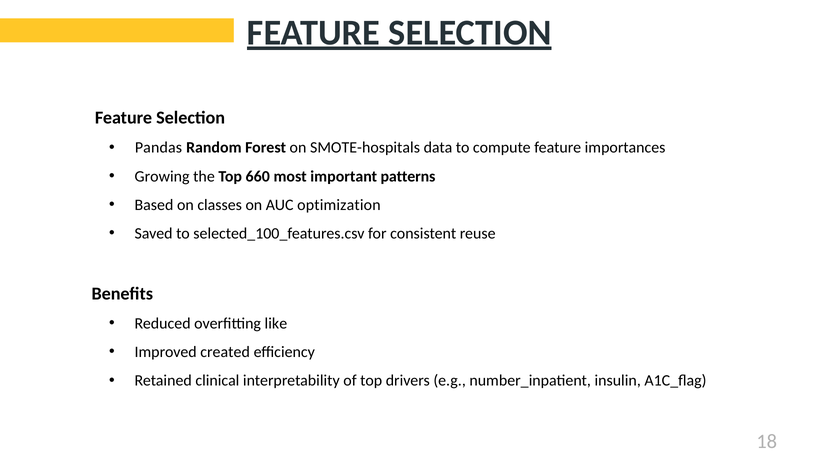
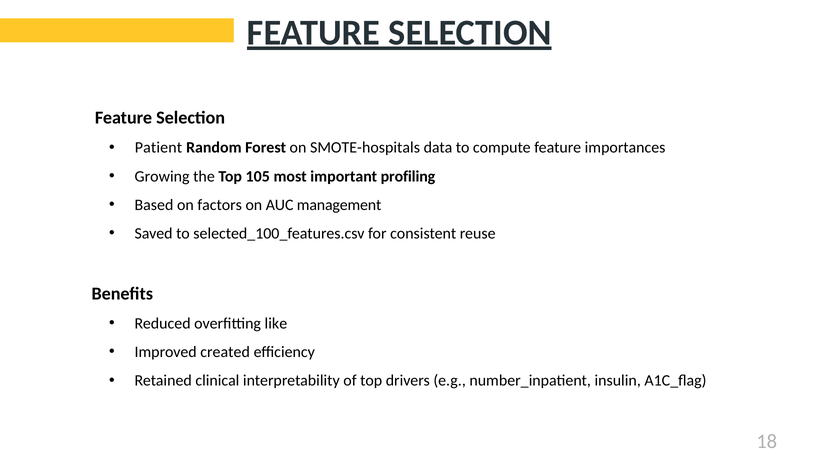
Pandas: Pandas -> Patient (158, 148)
660: 660 -> 105 (258, 176)
patterns: patterns -> profiling (408, 176)
classes: classes -> factors (220, 205)
optimization: optimization -> management (339, 205)
